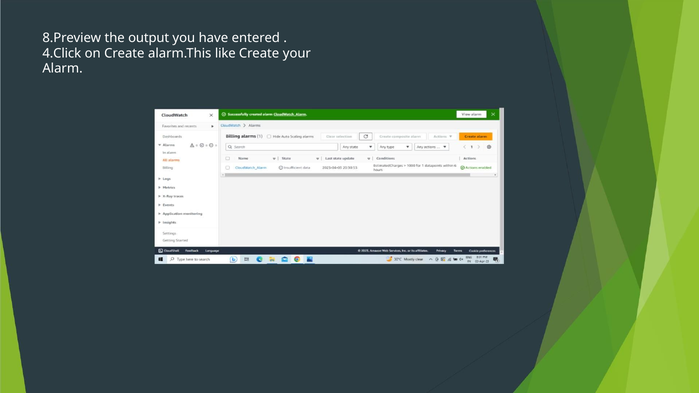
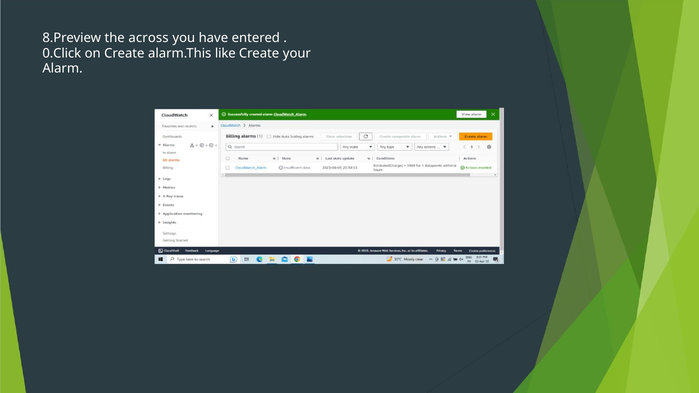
output: output -> across (149, 38)
4.Click: 4.Click -> 0.Click (62, 54)
